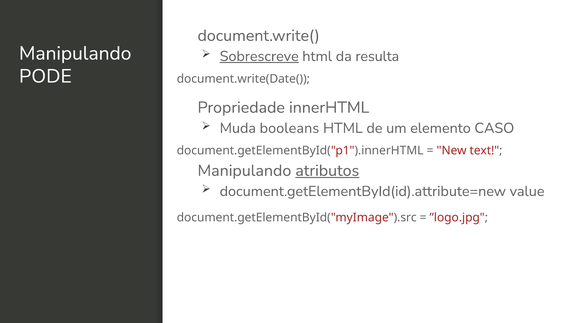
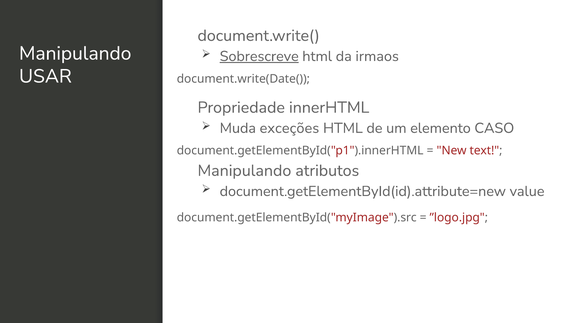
resulta: resulta -> irmaos (377, 56)
PODE: PODE -> USAR (45, 76)
booleans: booleans -> exceções (289, 128)
atributos underline: present -> none (327, 171)
